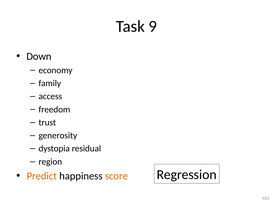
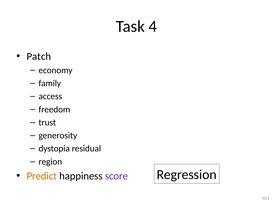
9: 9 -> 4 (153, 26)
Down: Down -> Patch (39, 56)
score colour: orange -> purple (117, 176)
